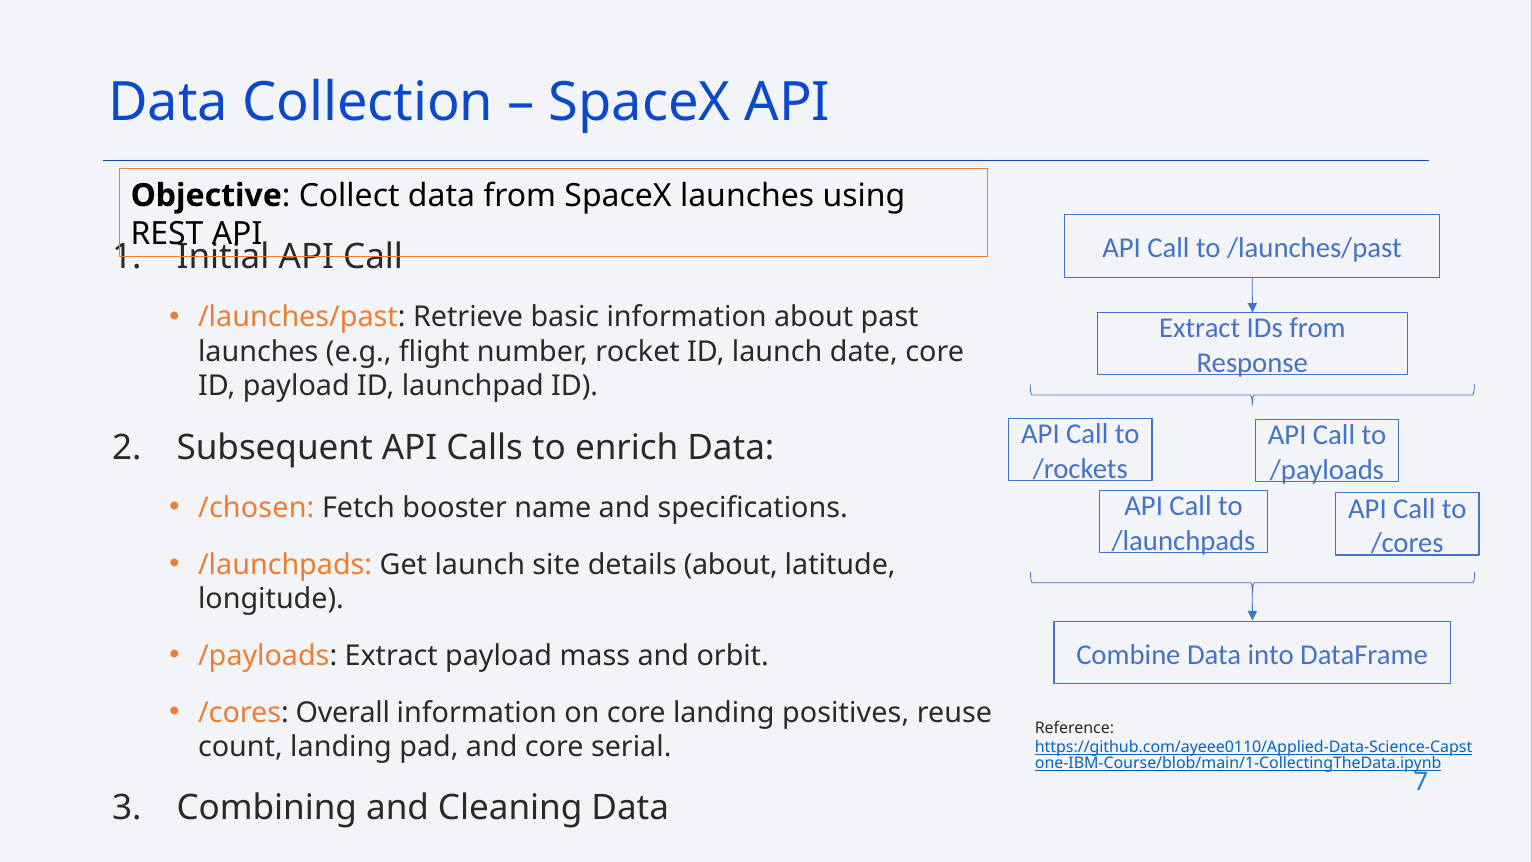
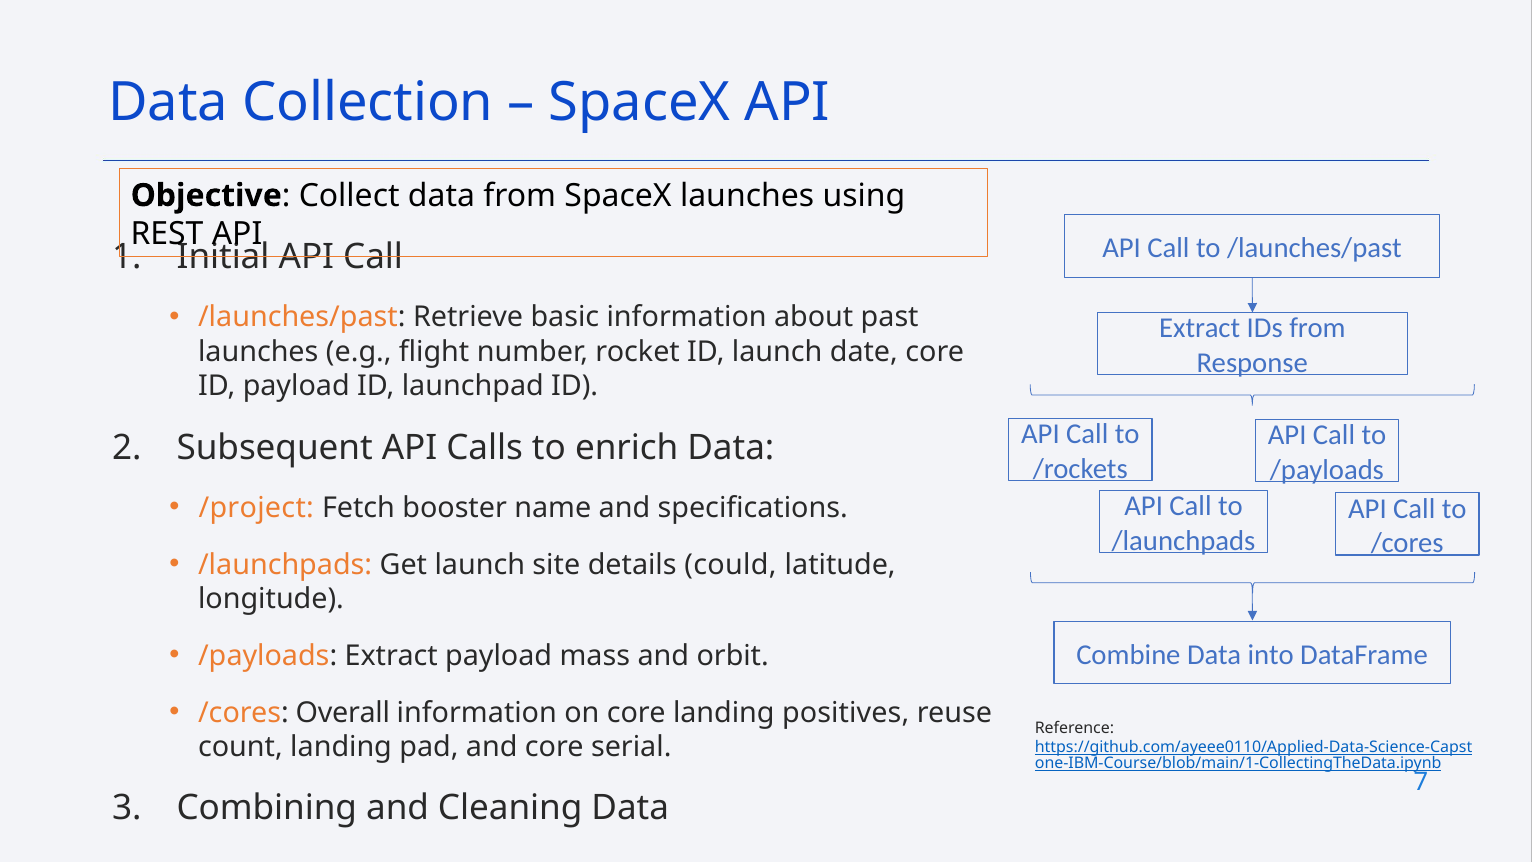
/chosen: /chosen -> /project (256, 508)
details about: about -> could (730, 564)
